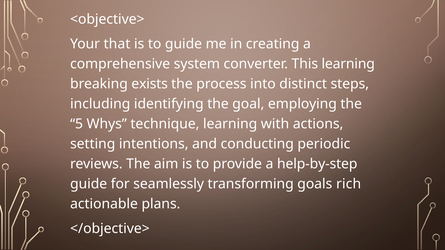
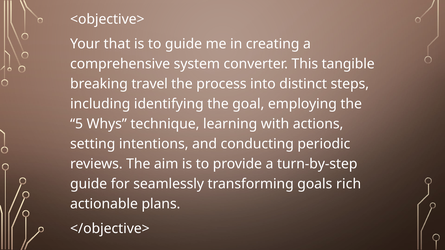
This learning: learning -> tangible (348, 64)
exists: exists -> travel (150, 84)
help-by-step: help-by-step -> turn-by-step (317, 164)
